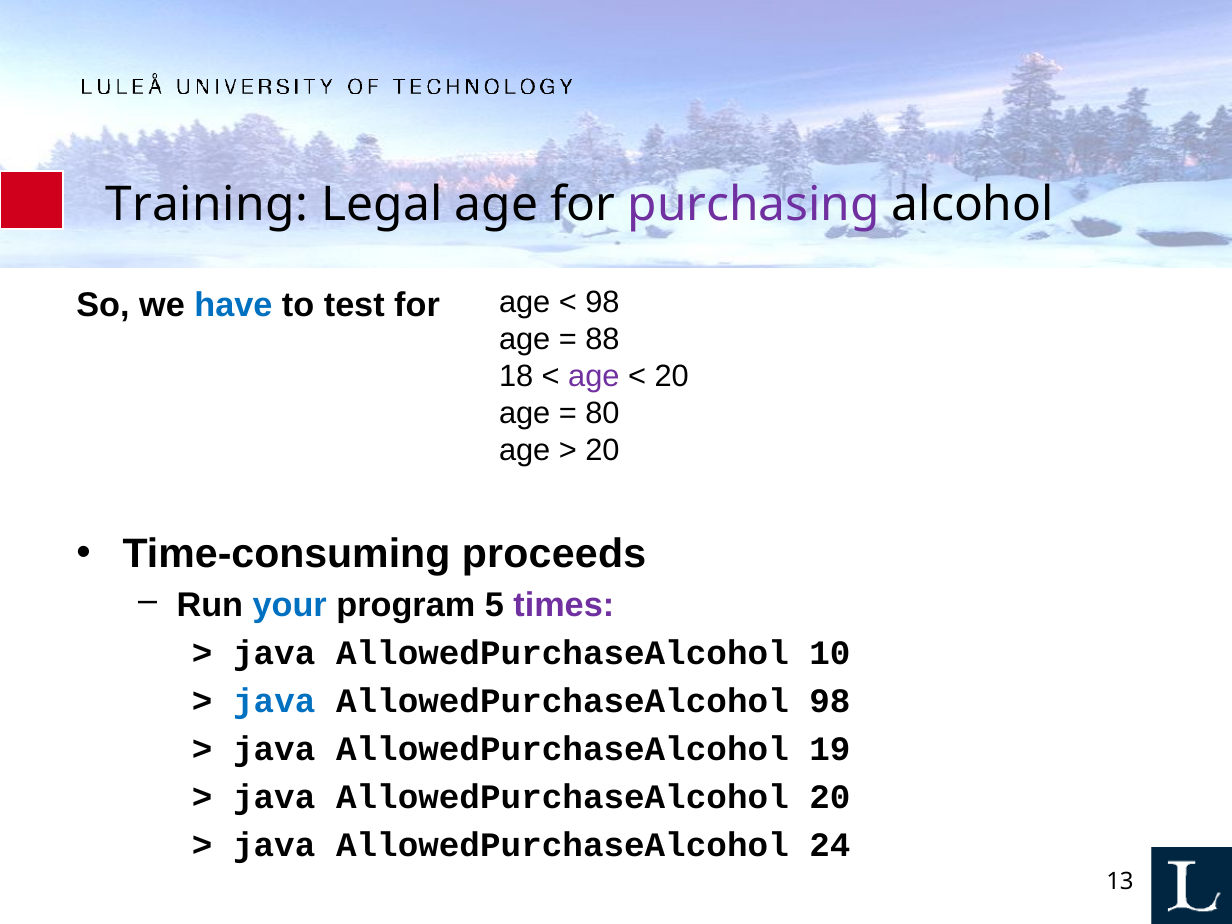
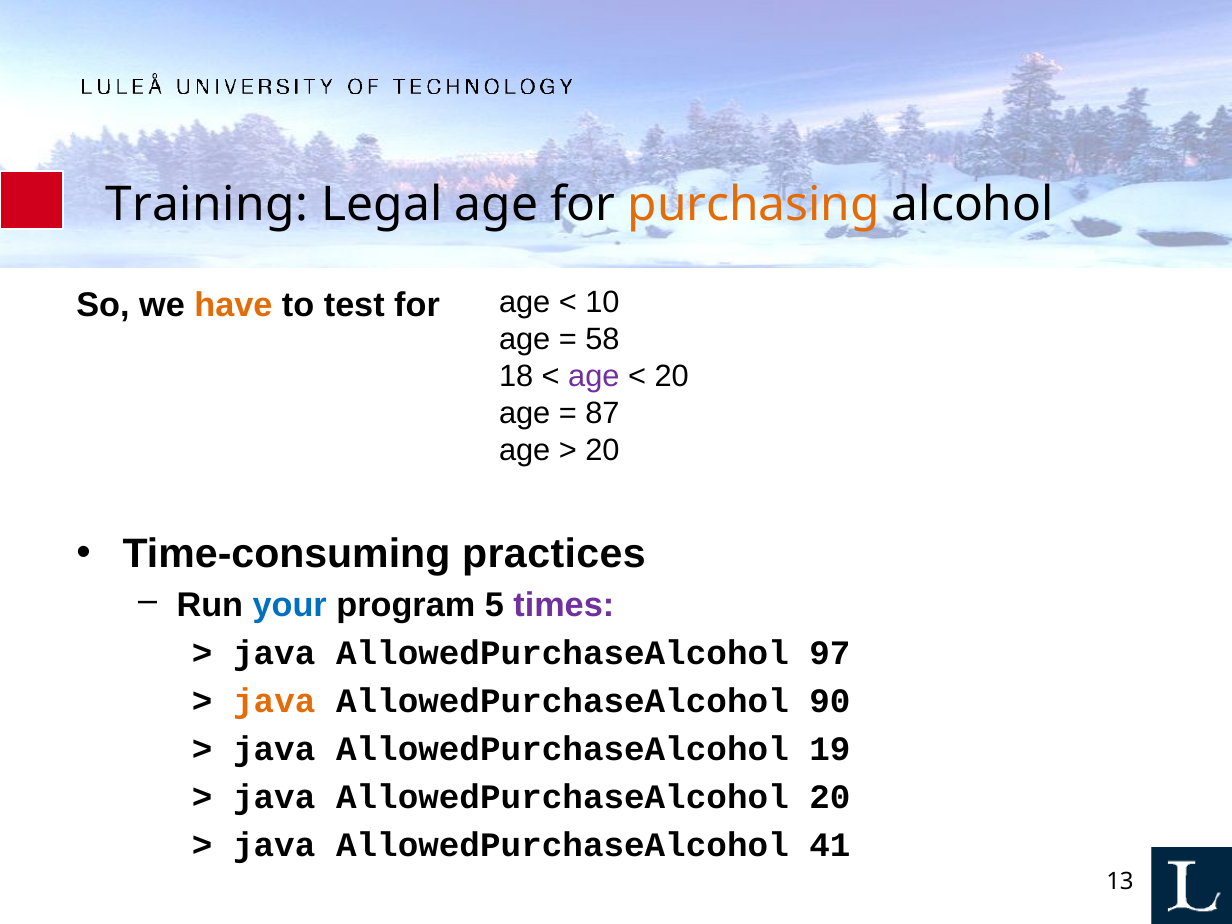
purchasing colour: purple -> orange (754, 205)
have colour: blue -> orange (233, 305)
98: 98 -> 10 (602, 302)
88: 88 -> 58 (602, 339)
80: 80 -> 87 (602, 413)
proceeds: proceeds -> practices (554, 554)
10: 10 -> 97 (830, 653)
java colour: blue -> orange (274, 701)
AllowedPurchaseAlcohol 98: 98 -> 90 (830, 701)
24: 24 -> 41 (830, 845)
